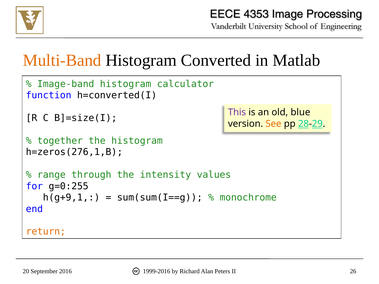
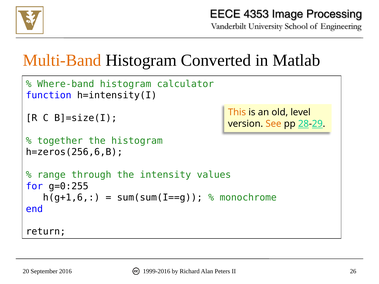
Image-band: Image-band -> Where-band (66, 84)
h=converted(I: h=converted(I -> h=intensity(I (117, 95)
This colour: purple -> orange (237, 112)
blue: blue -> level (301, 112)
h=zeros(276,1,B: h=zeros(276,1,B -> h=zeros(256,6,B (74, 152)
h(g+9,1: h(g+9,1 -> h(g+1,6 (71, 198)
return colour: orange -> black (46, 232)
